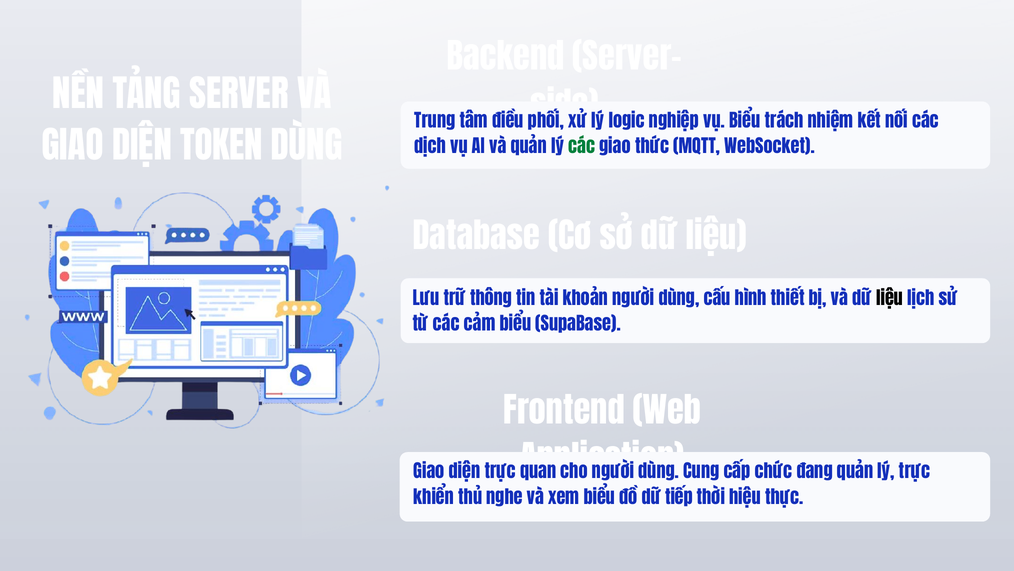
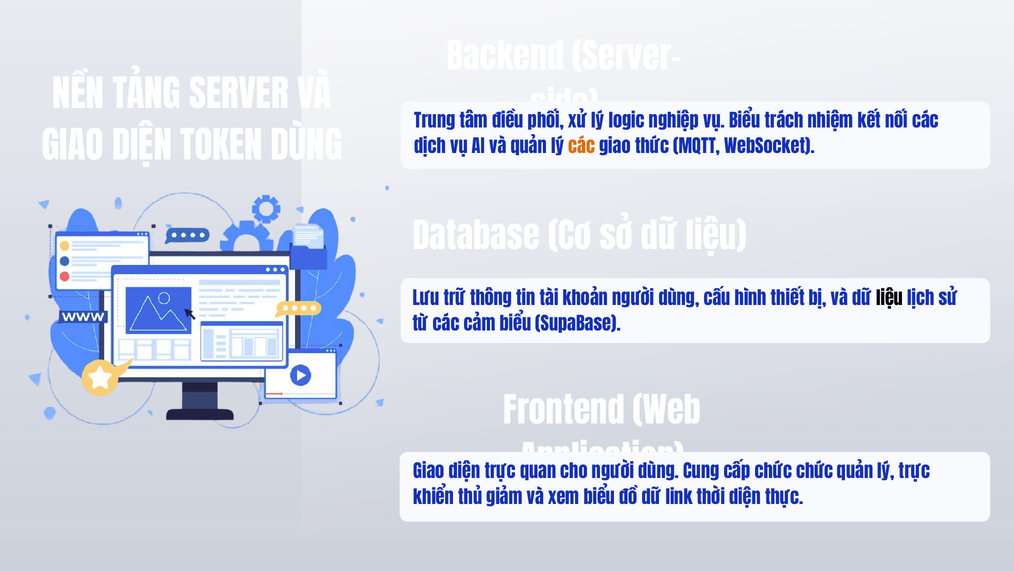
các colour: green -> orange (582, 147)
chức đang: đang -> chức (815, 472)
nghe: nghe -> giảm (504, 497)
tiếp: tiếp -> link (679, 497)
thời hiệu: hiệu -> diện (745, 497)
